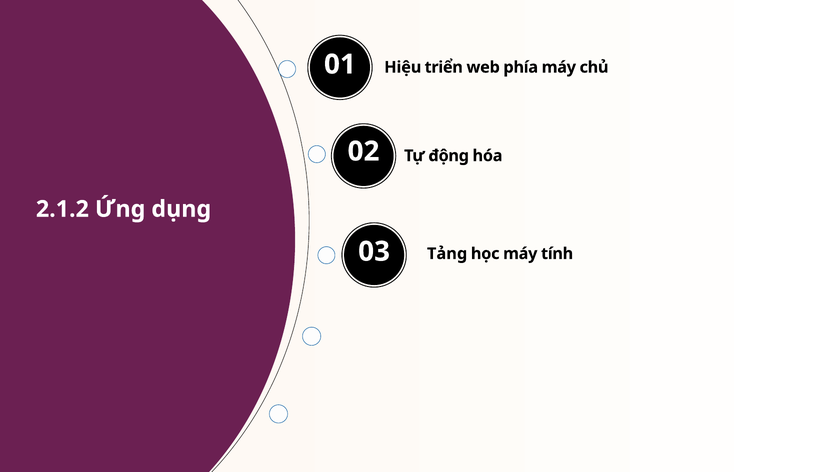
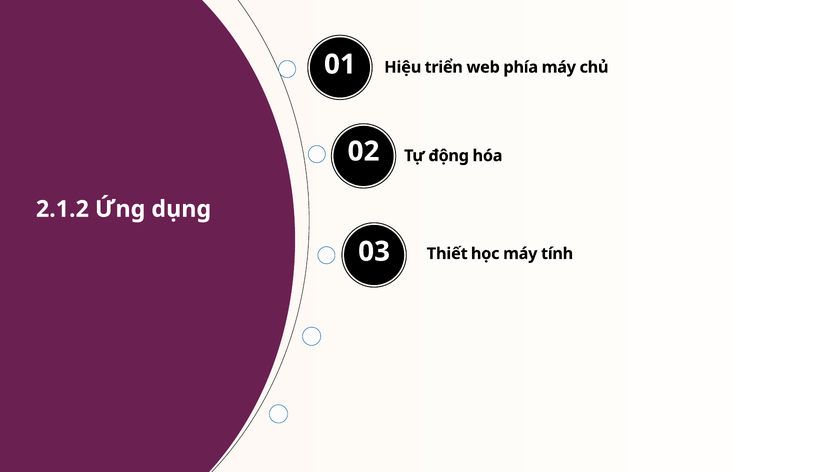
Tảng: Tảng -> Thiết (447, 254)
